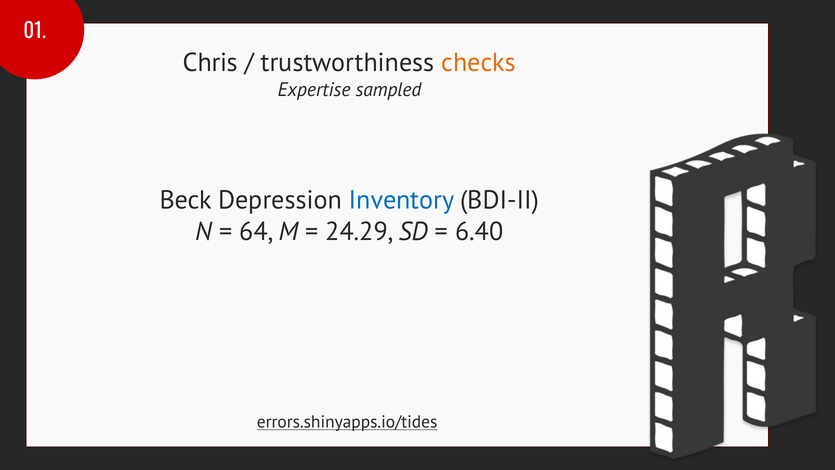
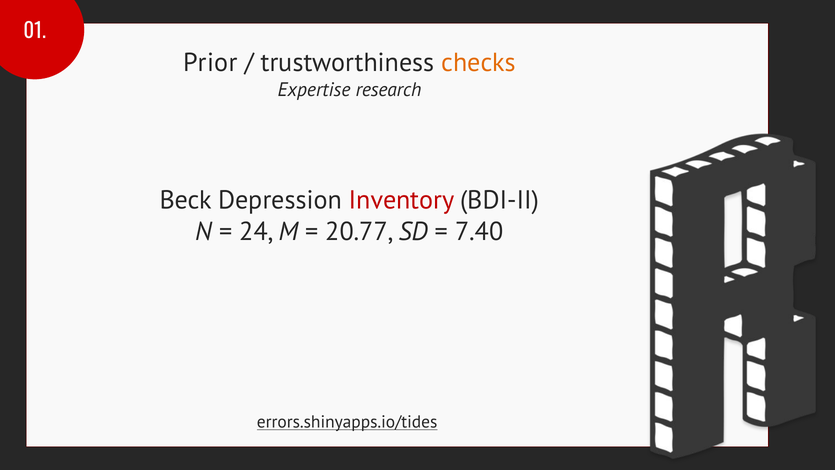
Chris: Chris -> Prior (210, 63)
sampled: sampled -> research (389, 90)
Inventory colour: blue -> red (402, 200)
64: 64 -> 24 (256, 231)
24.29: 24.29 -> 20.77 (359, 231)
6.40: 6.40 -> 7.40 (479, 231)
